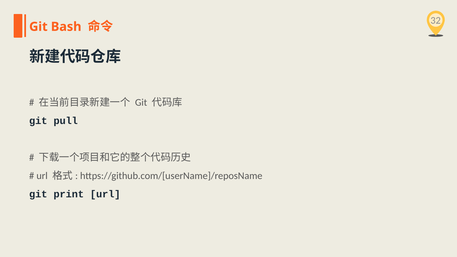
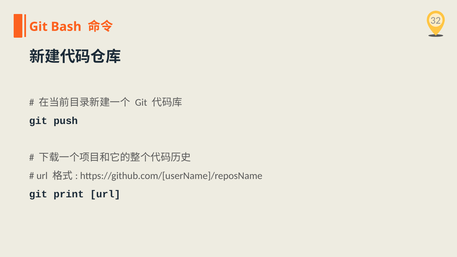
pull: pull -> push (66, 121)
